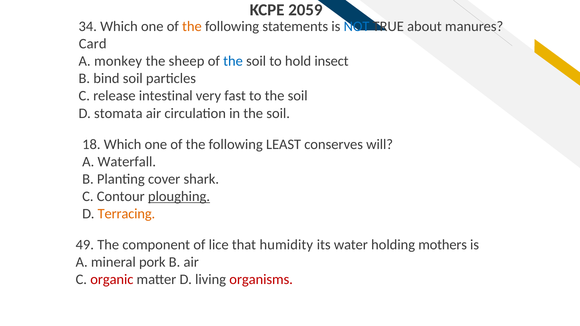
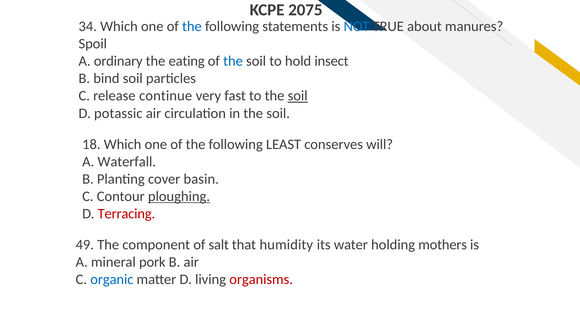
2059: 2059 -> 2075 (305, 10)
the colour: orange -> blue (192, 26)
Card: Card -> Spoil (93, 44)
monkey: monkey -> ordinary (118, 61)
sheep: sheep -> eating (187, 61)
intestinal: intestinal -> continue (166, 96)
soil underline: none -> present (298, 96)
stomata: stomata -> potassic (118, 113)
shark: shark -> basin (201, 179)
Terracing colour: orange -> red (126, 214)
lice: lice -> salt (219, 245)
organic colour: red -> blue (112, 280)
